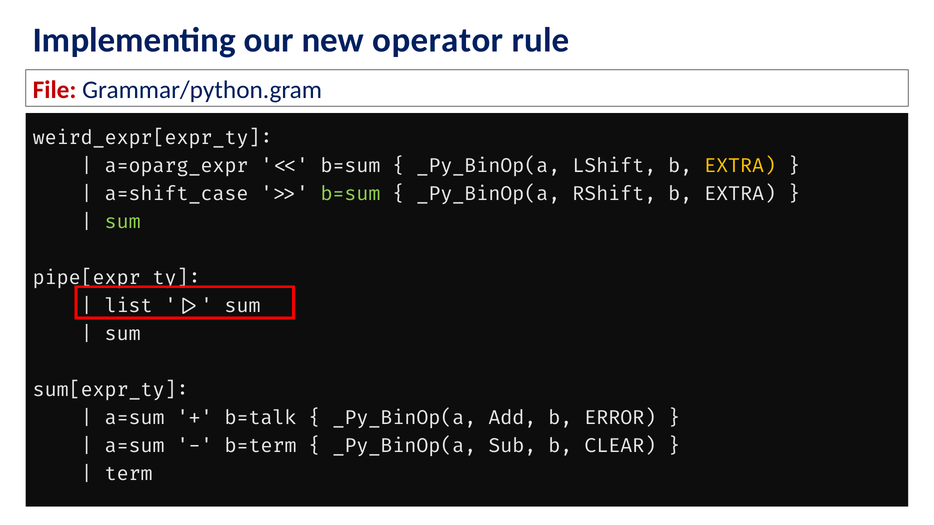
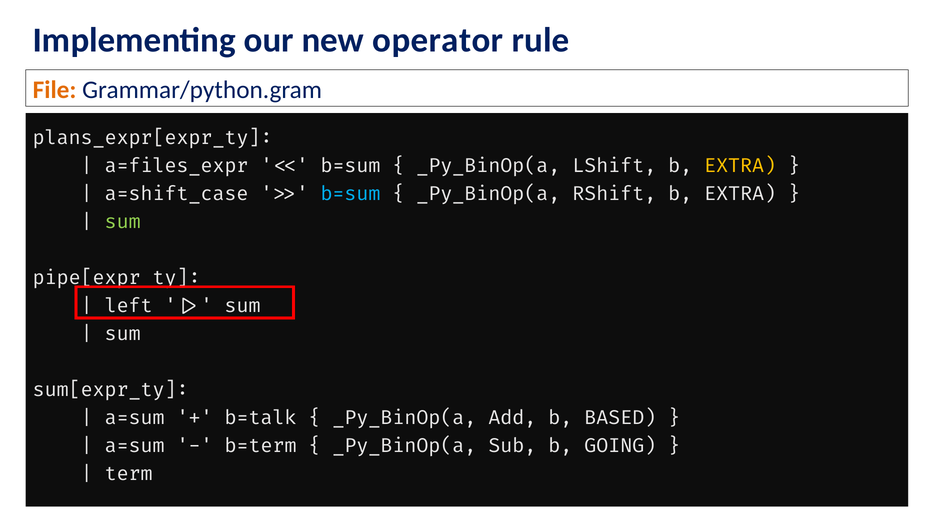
File colour: red -> orange (55, 90)
weird_expr[expr_ty: weird_expr[expr_ty -> plans_expr[expr_ty (153, 138)
a=oparg_expr: a=oparg_expr -> a=files_expr (177, 166)
b=sum colour: light green -> light blue (350, 194)
list: list -> left (129, 306)
ERROR: ERROR -> BASED (620, 418)
CLEAR: CLEAR -> GOING (620, 446)
